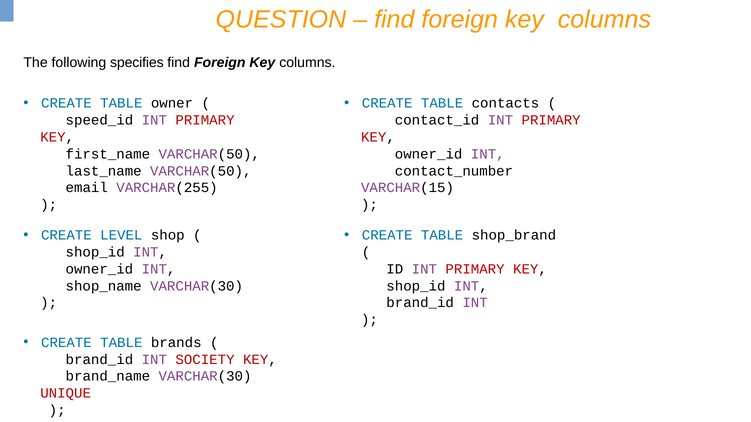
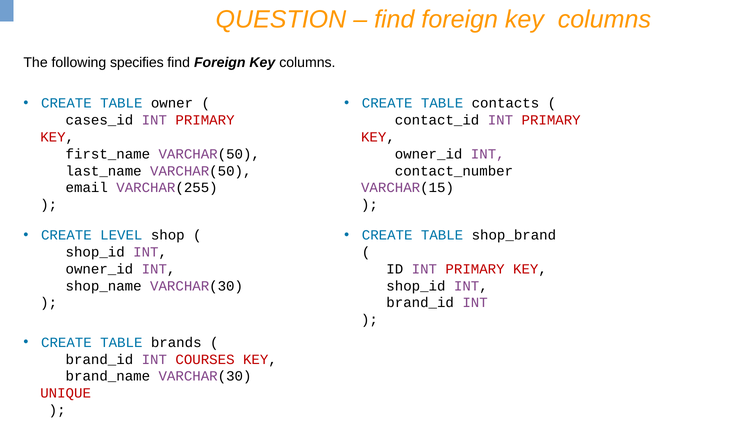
speed_id: speed_id -> cases_id (99, 120)
SOCIETY: SOCIETY -> COURSES (205, 360)
